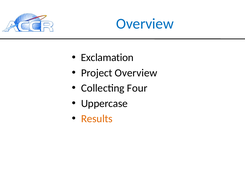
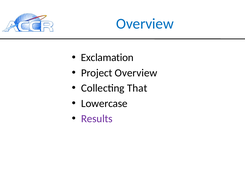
Four: Four -> That (137, 88)
Uppercase: Uppercase -> Lowercase (104, 103)
Results colour: orange -> purple (97, 119)
